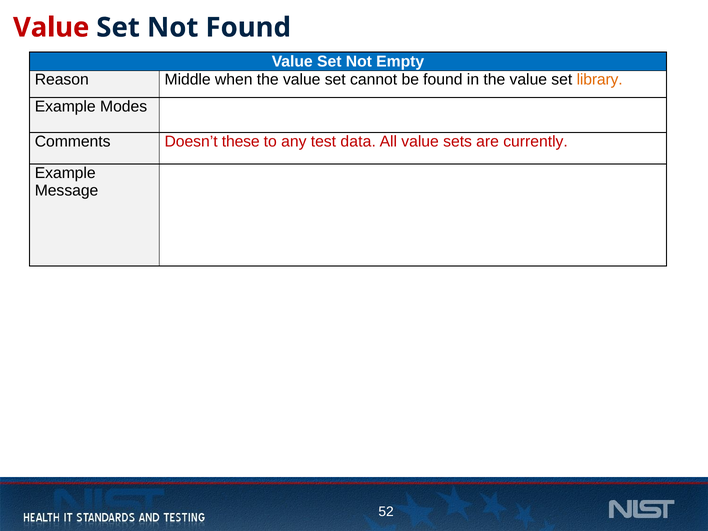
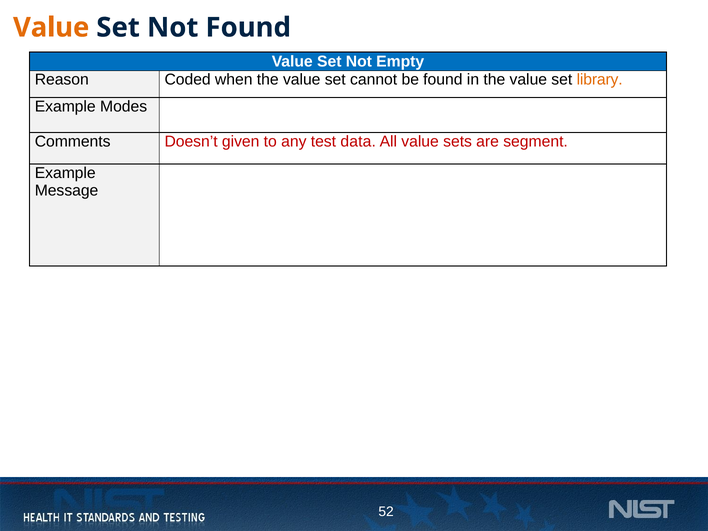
Value colour: red -> orange (51, 28)
Middle: Middle -> Coded (188, 80)
these: these -> given (241, 142)
currently: currently -> segment (536, 142)
